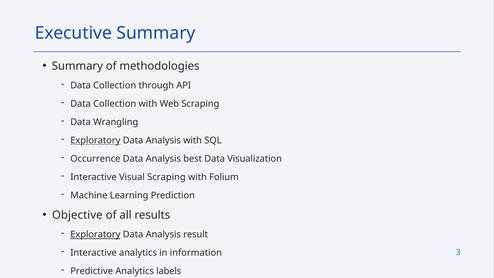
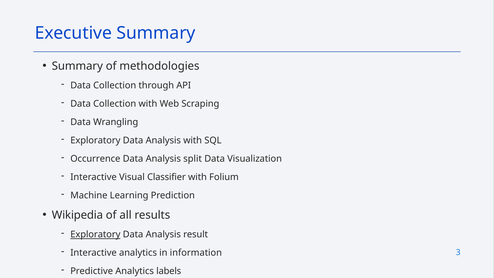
Exploratory underline: present -> none (95, 140)
best: best -> split (193, 159)
Visual Scraping: Scraping -> Classifier (166, 177)
Objective: Objective -> Wikipedia (77, 215)
